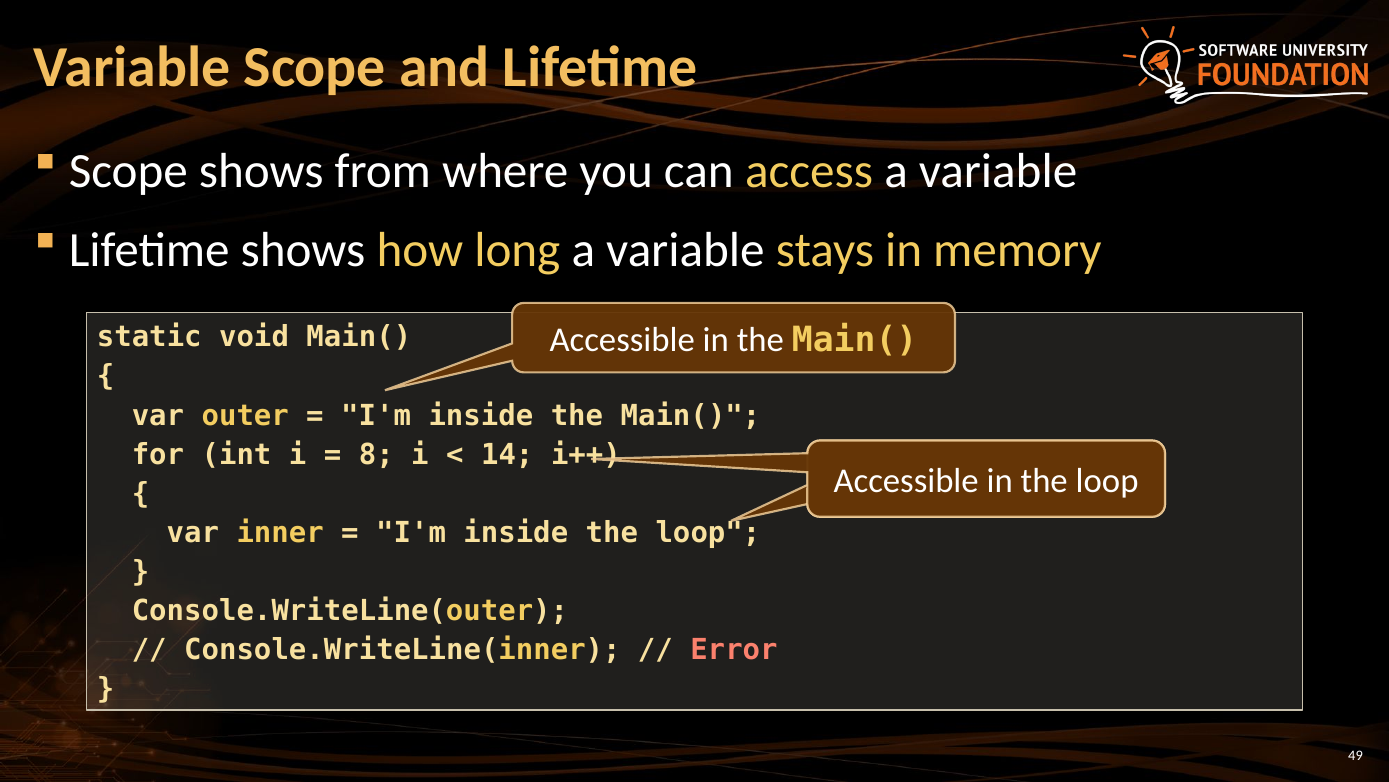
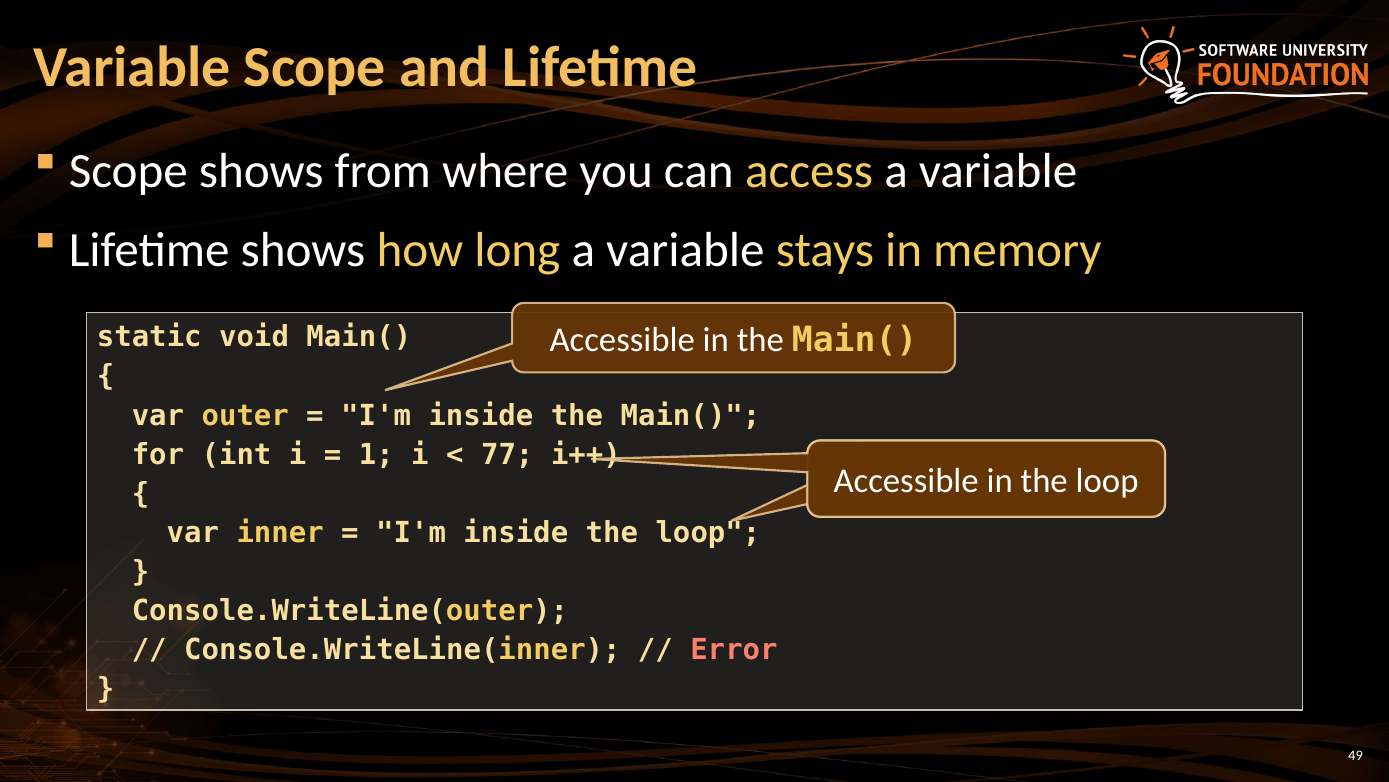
8: 8 -> 1 (376, 454)
14: 14 -> 77 (507, 454)
